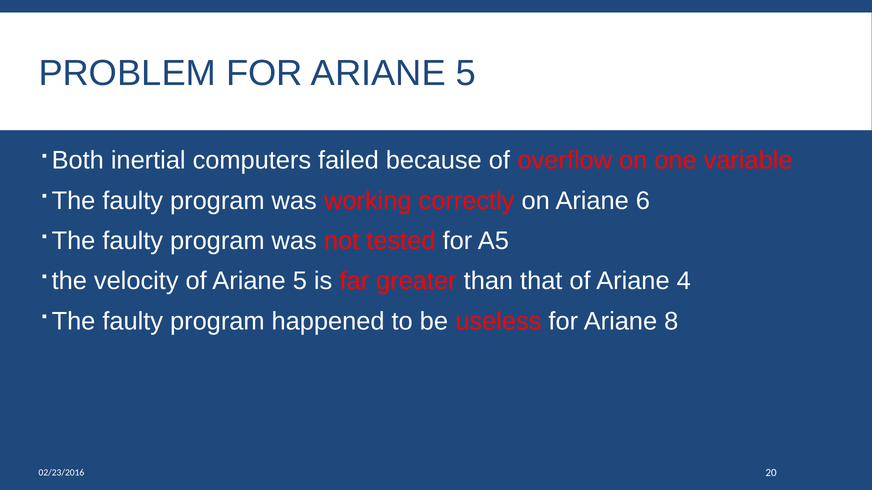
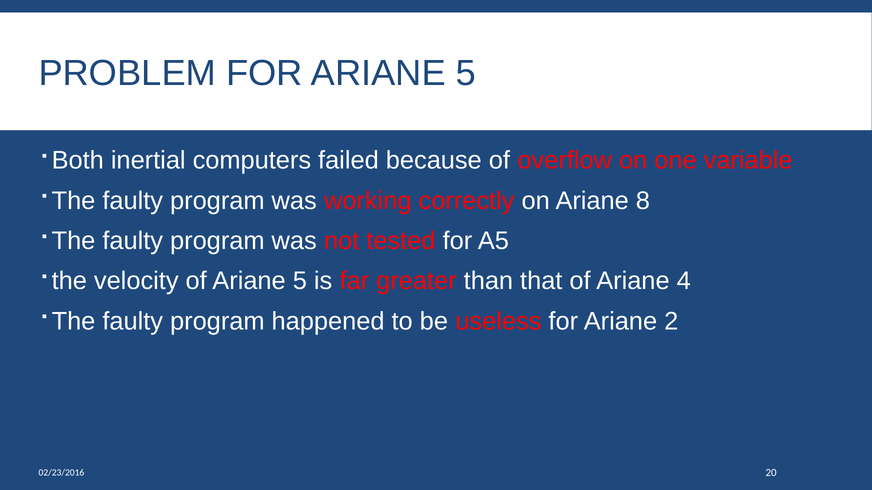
6: 6 -> 8 (643, 201)
8: 8 -> 2 (671, 322)
